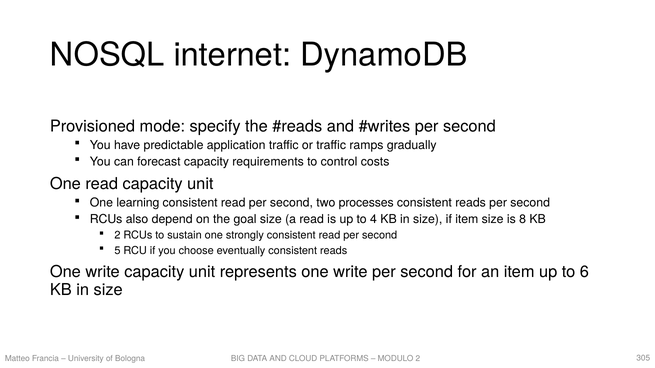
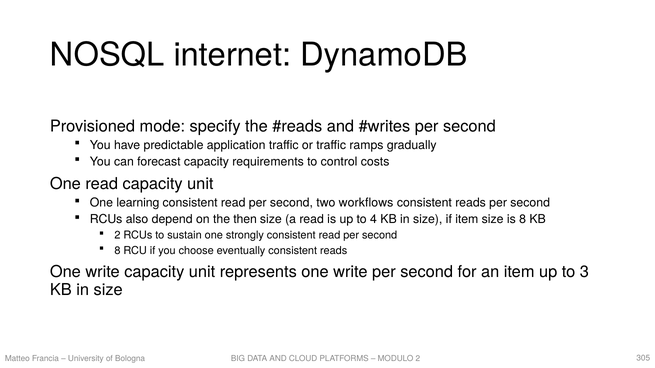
processes: processes -> workflows (366, 203)
goal: goal -> then (245, 220)
5: 5 -> 8 (117, 251)
6: 6 -> 3 (584, 272)
